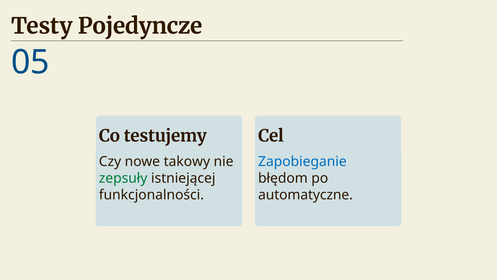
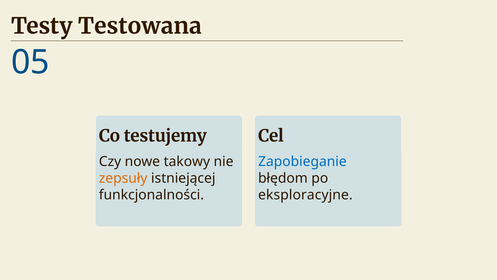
Pojedyncze: Pojedyncze -> Testowana (140, 26)
zepsuły colour: green -> orange (123, 178)
automatyczne: automatyczne -> eksploracyjne (305, 195)
